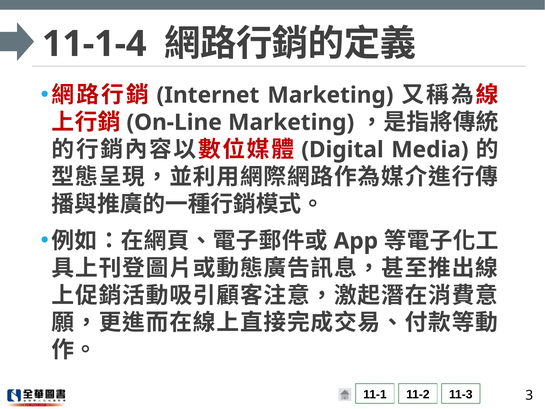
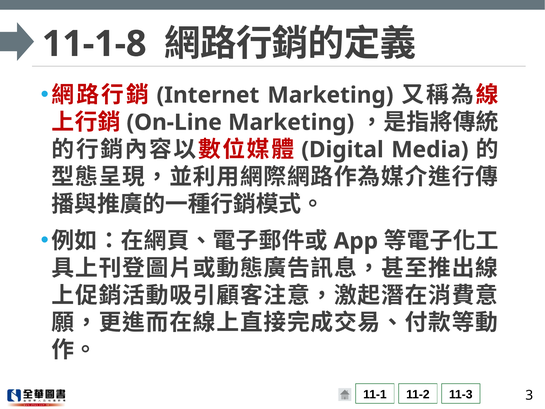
11-1-4: 11-1-4 -> 11-1-8 (94, 44)
